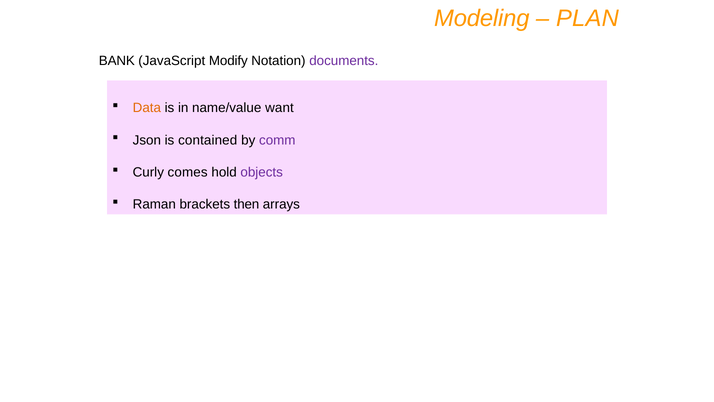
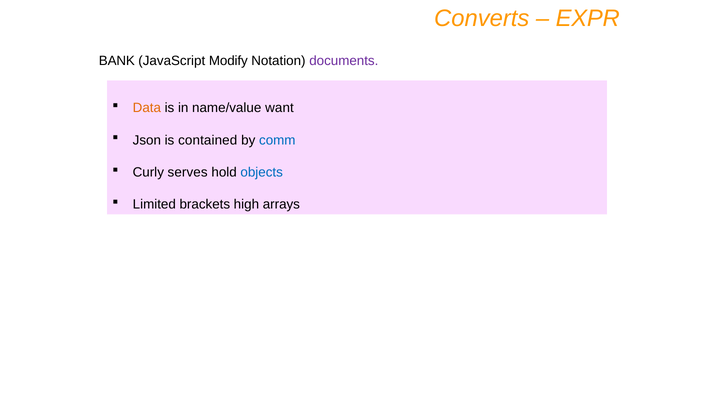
Modeling: Modeling -> Converts (482, 19)
PLAN: PLAN -> EXPR (588, 19)
comm colour: purple -> blue (277, 140)
comes: comes -> serves (188, 172)
objects colour: purple -> blue (262, 172)
Raman: Raman -> Limited (154, 204)
then: then -> high (246, 204)
